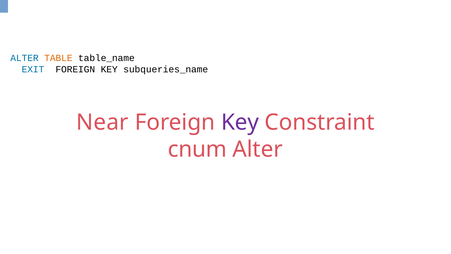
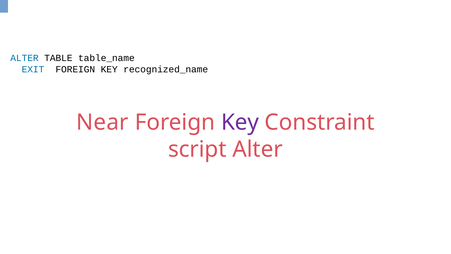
TABLE colour: orange -> black (58, 58)
subqueries_name: subqueries_name -> recognized_name (166, 69)
cnum: cnum -> script (197, 149)
